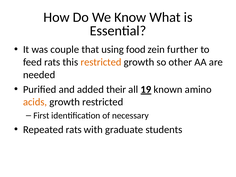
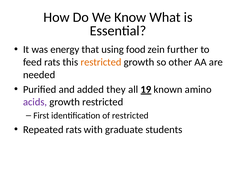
couple: couple -> energy (65, 50)
their: their -> they (116, 89)
acids colour: orange -> purple (35, 102)
of necessary: necessary -> restricted (130, 116)
